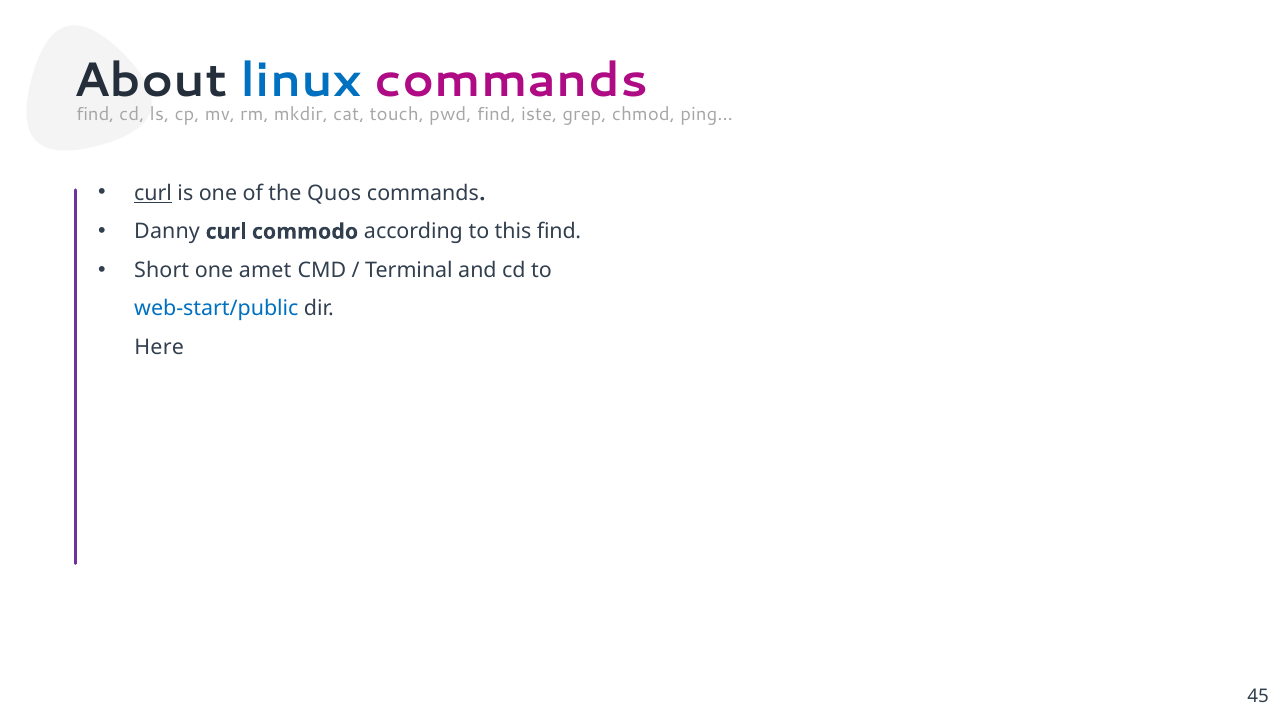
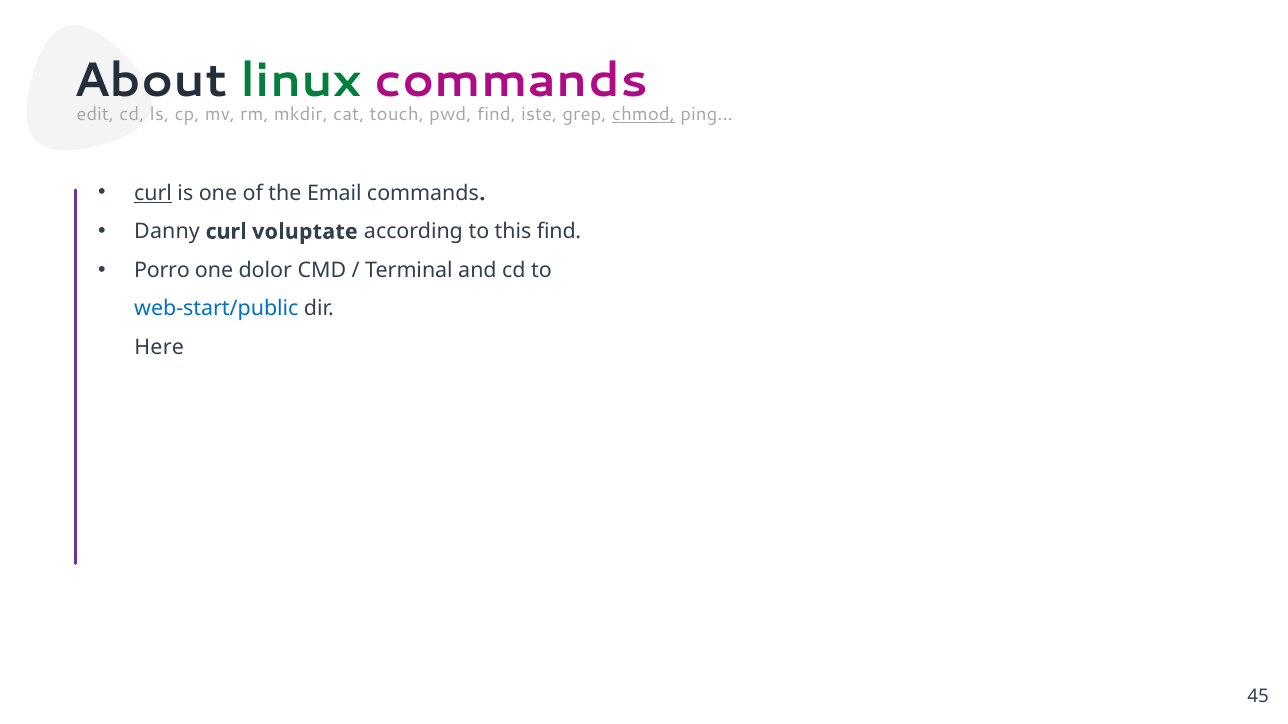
linux colour: blue -> green (301, 80)
find: find -> edit (95, 114)
chmod underline: none -> present (643, 114)
Quos: Quos -> Email (334, 193)
commodo: commodo -> voluptate (305, 232)
Short: Short -> Porro (162, 270)
amet: amet -> dolor (265, 270)
